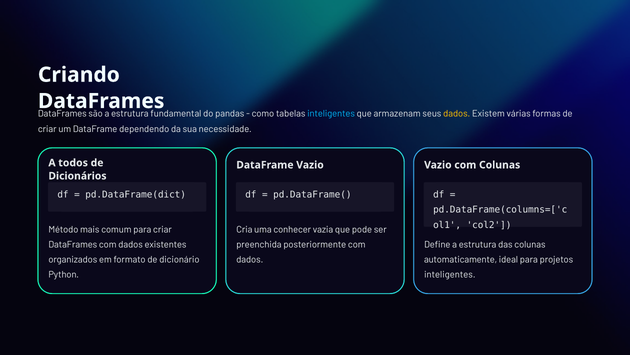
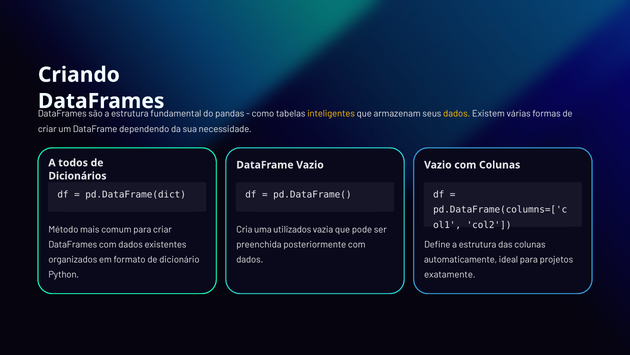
inteligentes colour: light blue -> yellow (331, 114)
conhecer: conhecer -> utilizados (292, 229)
inteligentes: inteligentes -> exatamente (450, 274)
